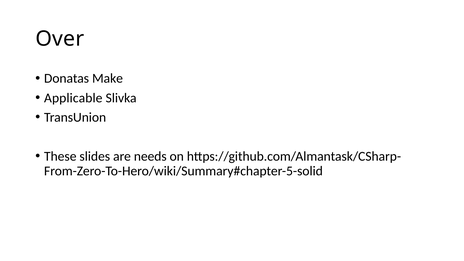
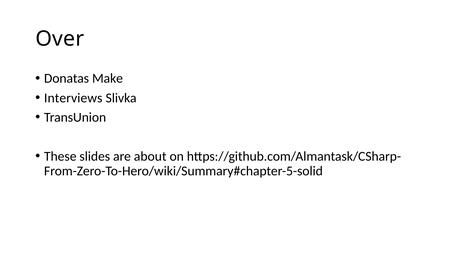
Applicable: Applicable -> Interviews (73, 98)
needs: needs -> about (150, 156)
